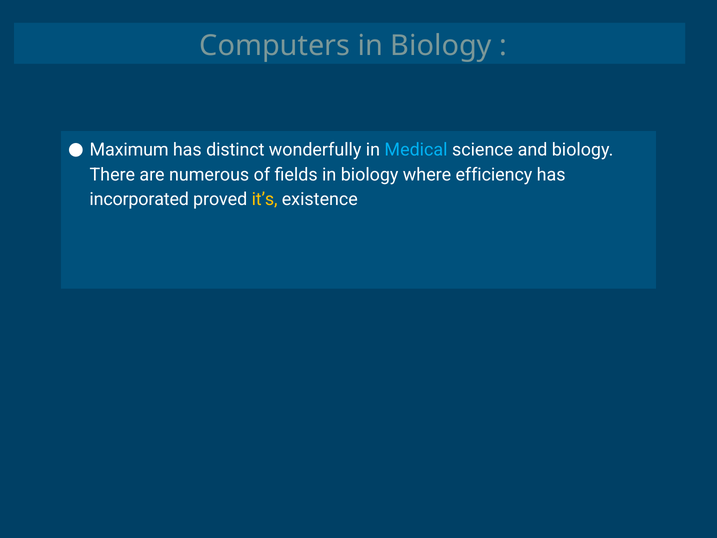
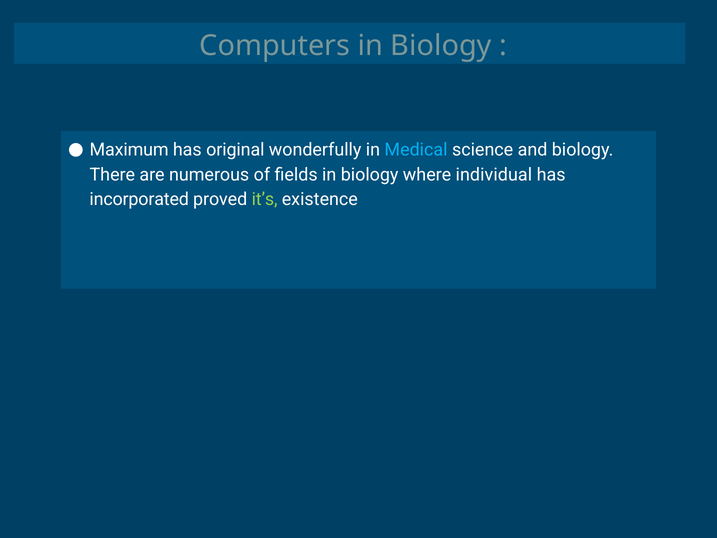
distinct: distinct -> original (235, 150)
efficiency: efficiency -> individual (494, 175)
it’s colour: yellow -> light green (265, 199)
